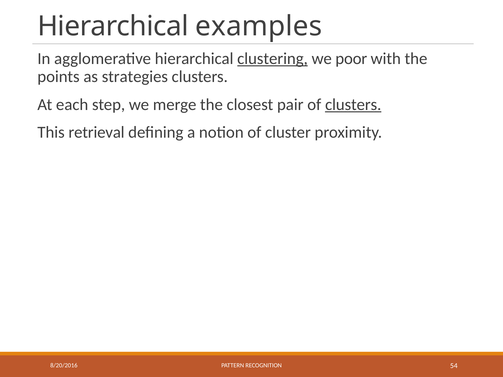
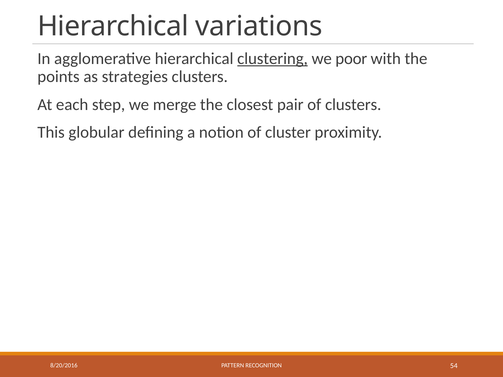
examples: examples -> variations (259, 26)
clusters underline: present -> none (353, 105)
retrieval: retrieval -> globular (96, 132)
